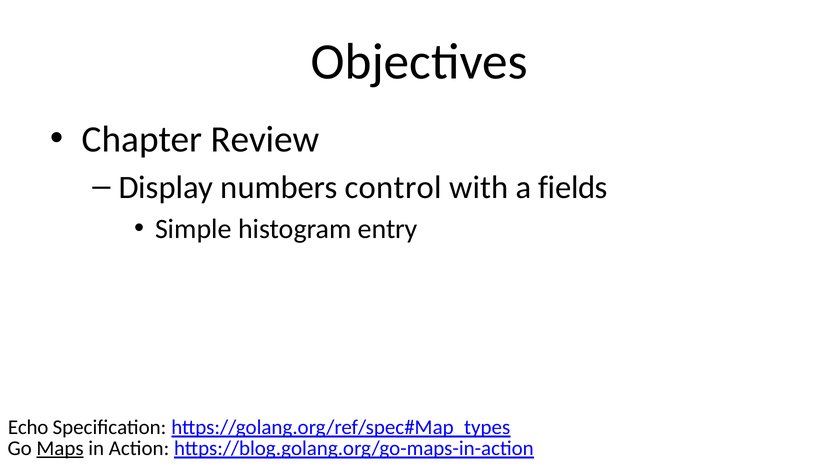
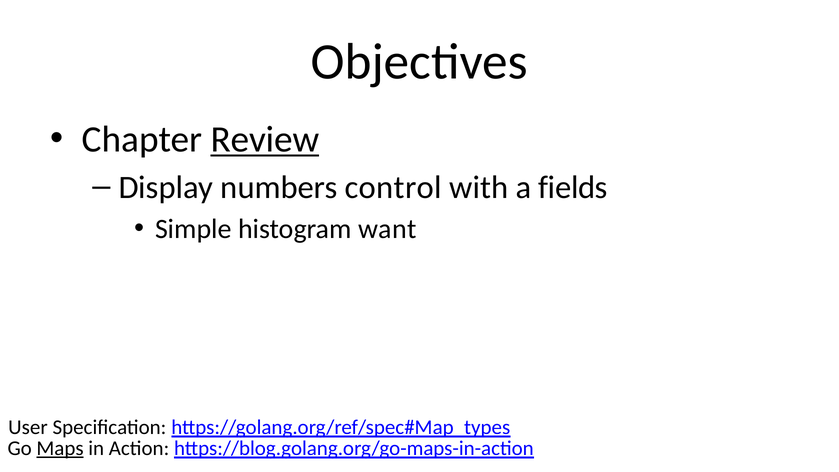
Review underline: none -> present (265, 139)
entry: entry -> want (387, 229)
Echo: Echo -> User (28, 427)
